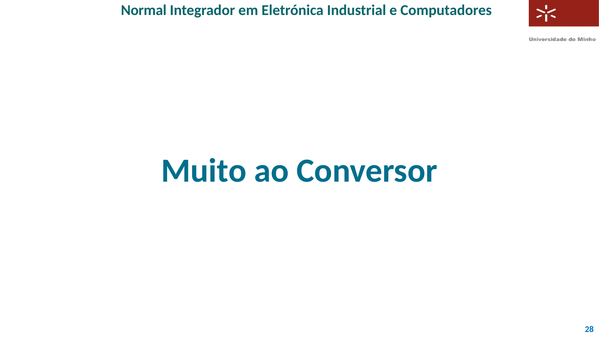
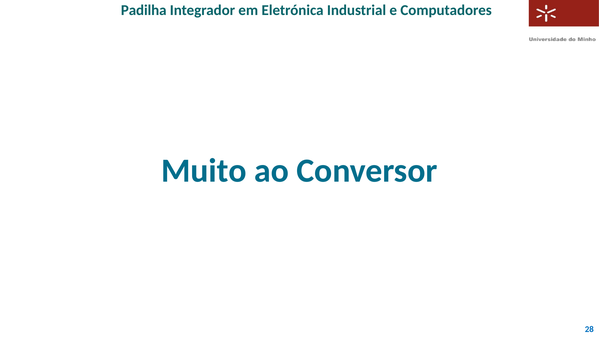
Normal: Normal -> Padilha (144, 10)
